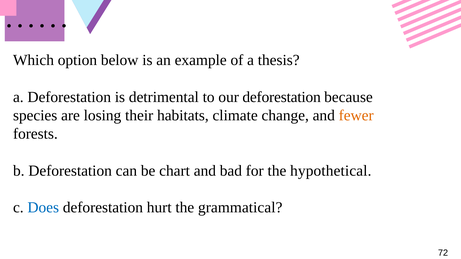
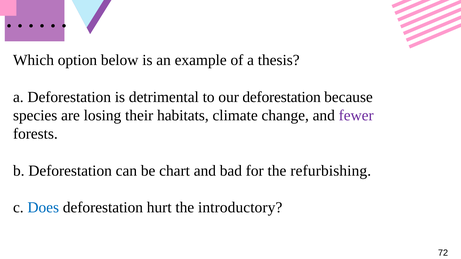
fewer colour: orange -> purple (356, 116)
hypothetical: hypothetical -> refurbishing (331, 171)
grammatical: grammatical -> introductory (240, 208)
